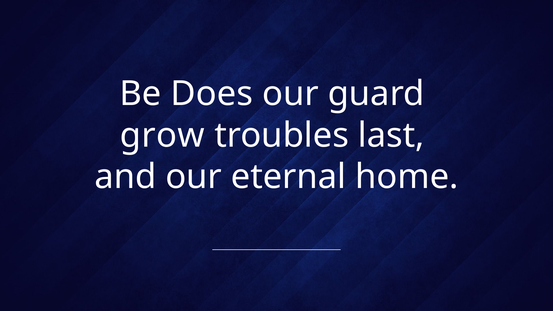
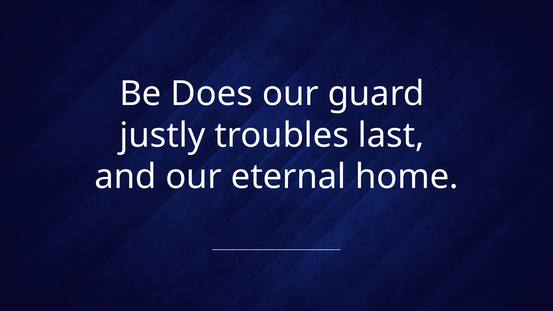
grow: grow -> justly (162, 135)
